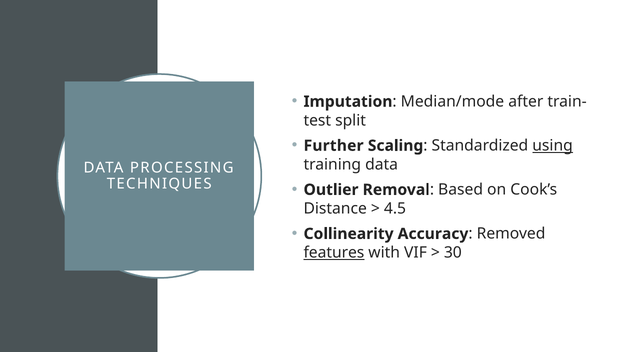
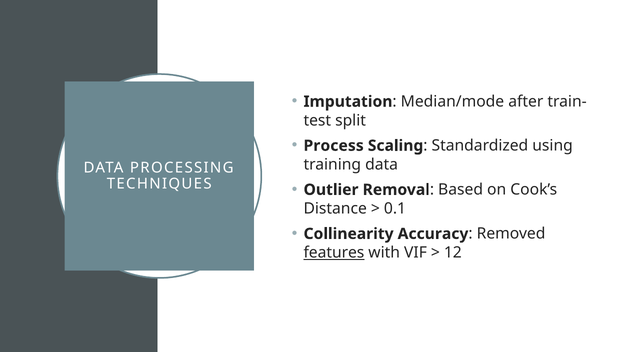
Further: Further -> Process (334, 146)
using underline: present -> none (553, 146)
4.5: 4.5 -> 0.1 (395, 209)
30: 30 -> 12 (453, 253)
